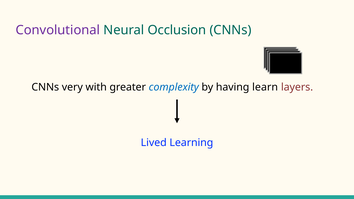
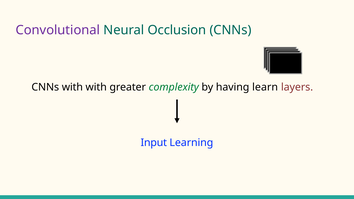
CNNs very: very -> with (72, 87)
complexity colour: blue -> green (174, 87)
Lived: Lived -> Input (154, 143)
